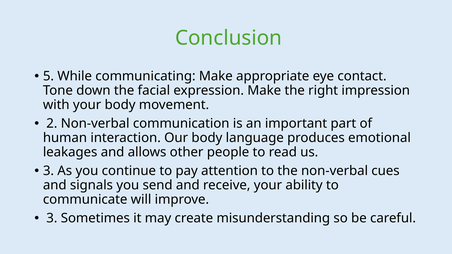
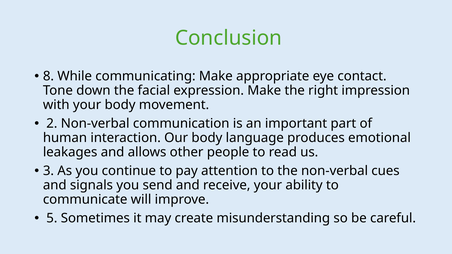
5: 5 -> 8 (48, 76)
3: 3 -> 5 (52, 218)
